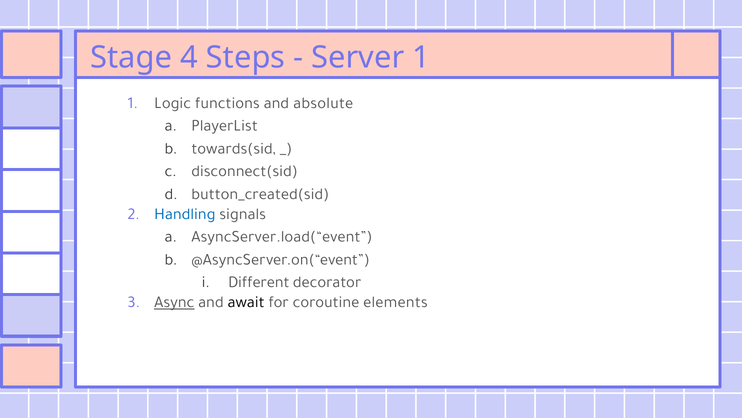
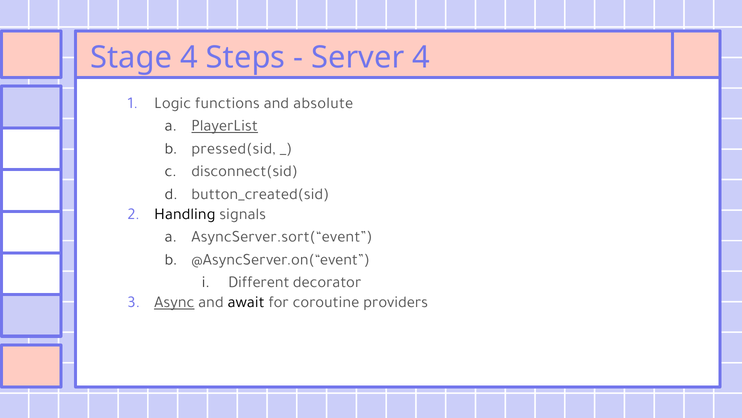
Server 1: 1 -> 4 (421, 57)
PlayerList underline: none -> present (225, 125)
towards(sid: towards(sid -> pressed(sid (234, 148)
Handling colour: blue -> black (185, 213)
AsyncServer.load(“event: AsyncServer.load(“event -> AsyncServer.sort(“event (282, 236)
elements: elements -> providers (396, 301)
